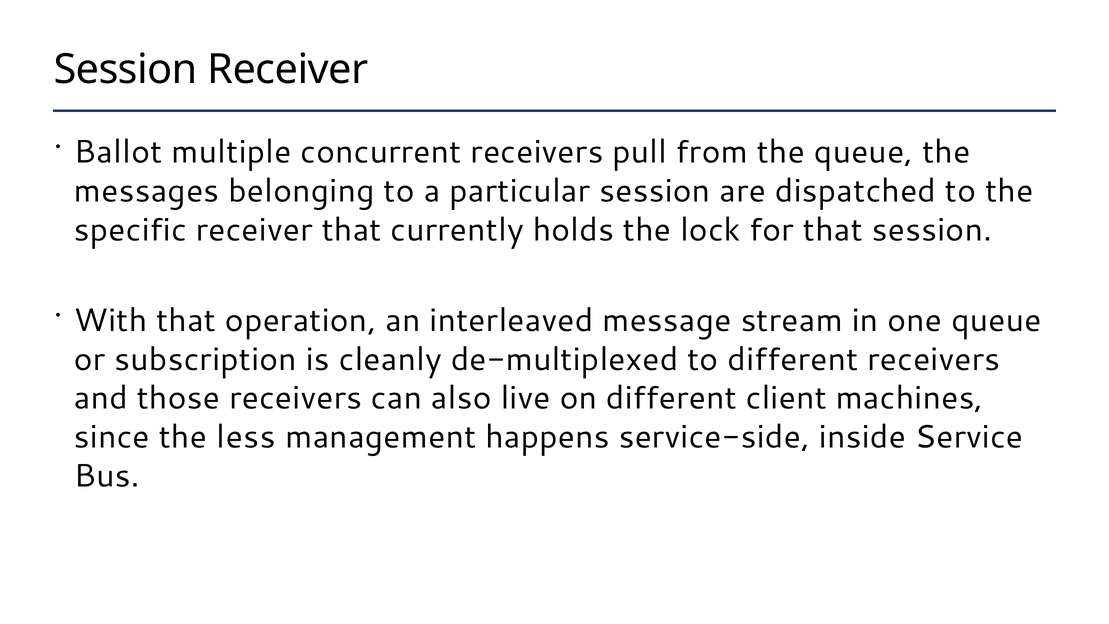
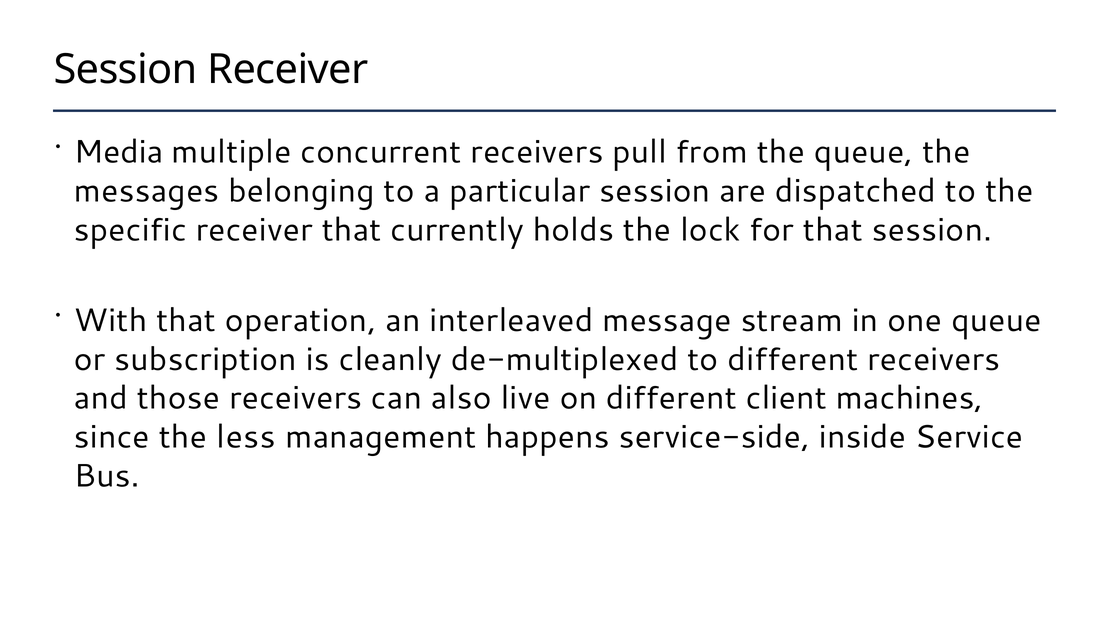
Ballot: Ballot -> Media (119, 152)
